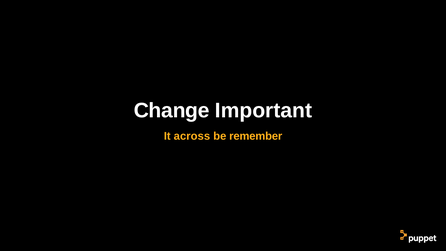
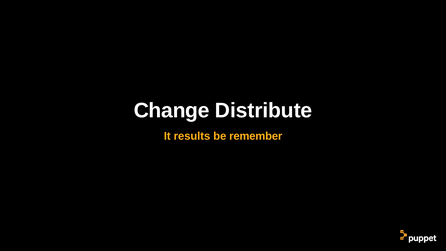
Important: Important -> Distribute (264, 110)
across: across -> results (192, 136)
